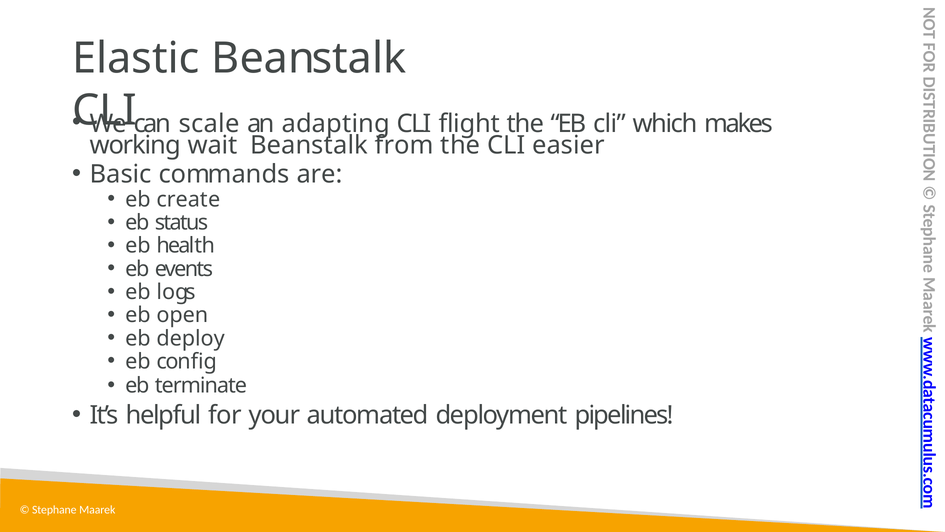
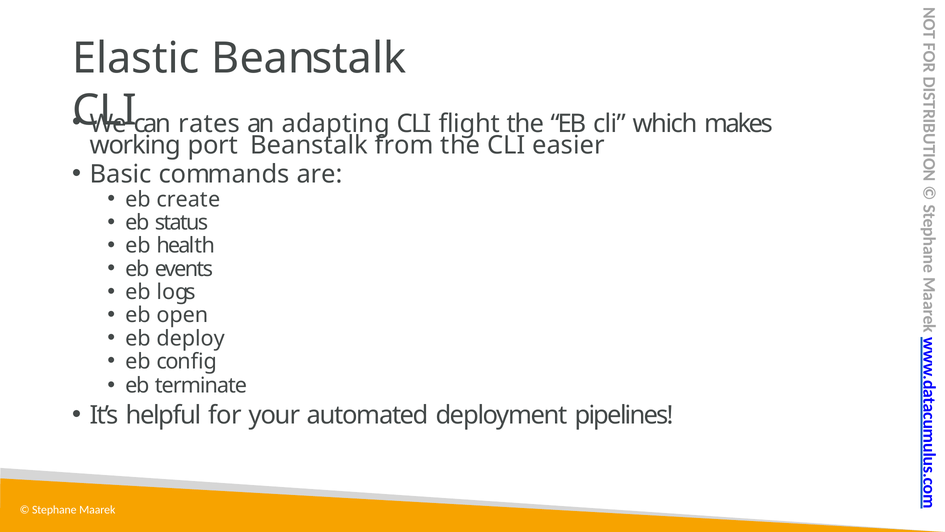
scale: scale -> rates (209, 123)
wait: wait -> port (213, 145)
